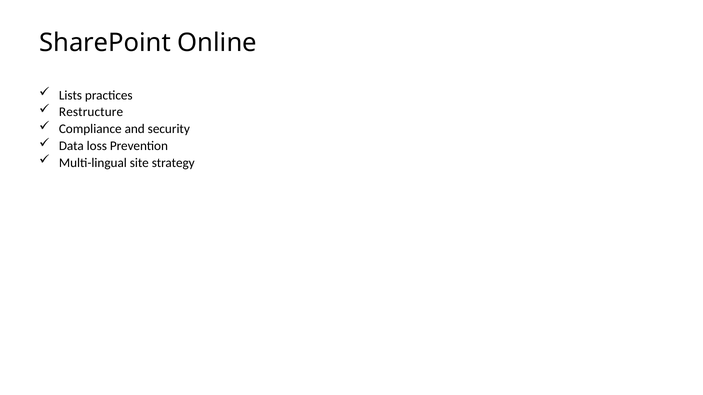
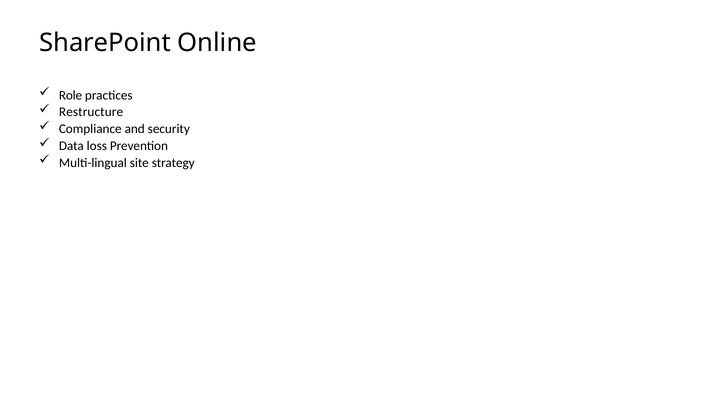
Lists: Lists -> Role (71, 95)
